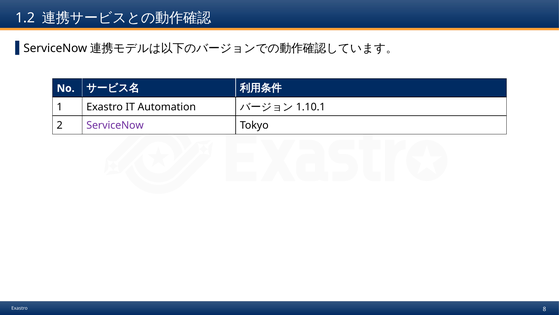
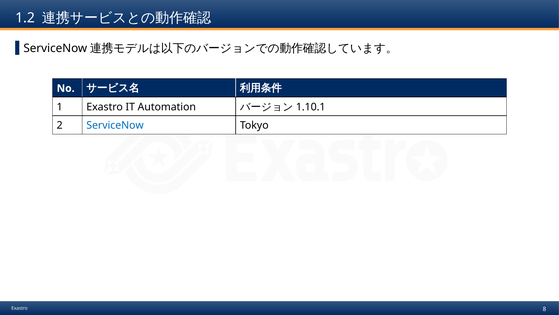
ServiceNow colour: purple -> blue (115, 125)
